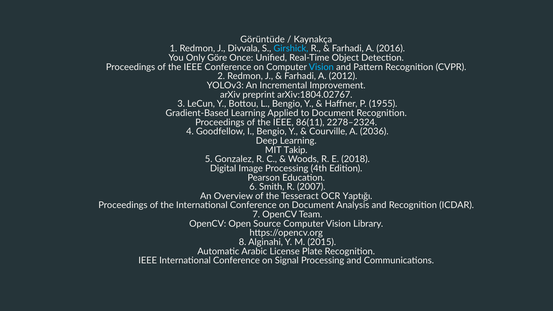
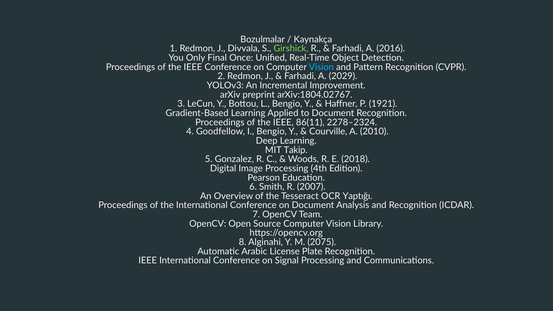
Görüntüde: Görüntüde -> Bozulmalar (263, 39)
Girshick colour: light blue -> light green (291, 49)
Göre: Göre -> Final (217, 58)
2012: 2012 -> 2029 (343, 76)
1955: 1955 -> 1921 (383, 104)
2036: 2036 -> 2010 (374, 132)
2015: 2015 -> 2075 (322, 242)
